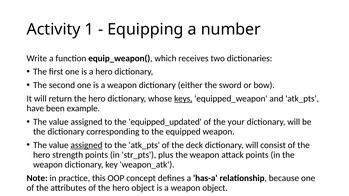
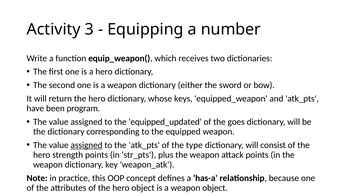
1: 1 -> 3 (89, 29)
keys underline: present -> none (183, 99)
example: example -> program (83, 109)
your: your -> goes (236, 122)
deck: deck -> type (194, 145)
